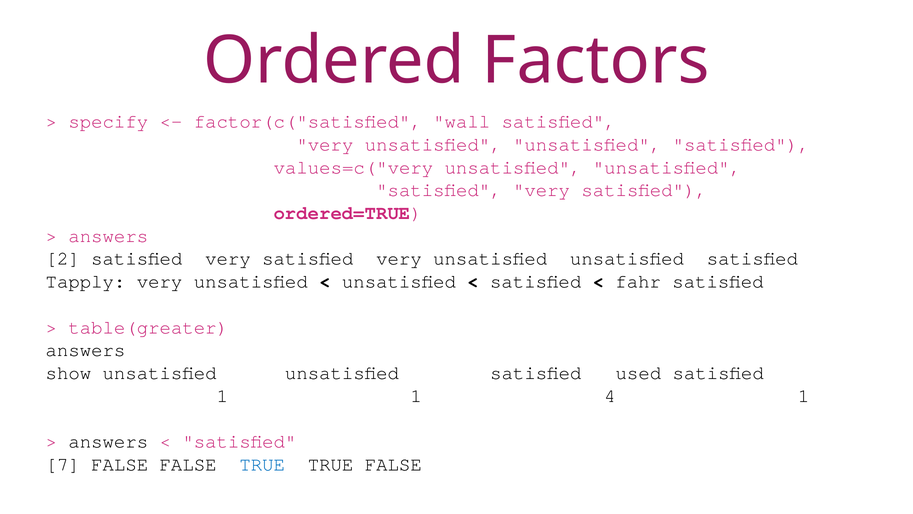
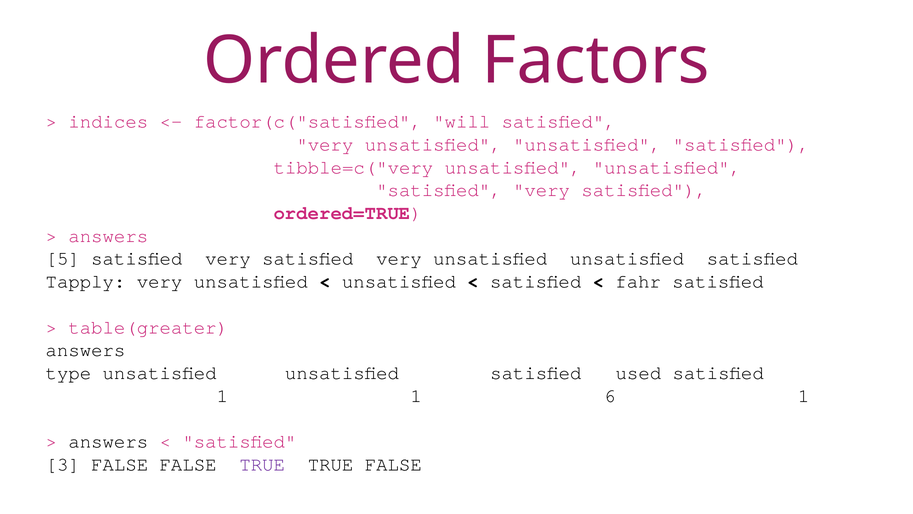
specify: specify -> indices (108, 122)
wall: wall -> will (462, 122)
values=c("very: values=c("very -> tibble=c("very (353, 167)
2: 2 -> 5 (63, 258)
show: show -> type (68, 373)
4: 4 -> 6 (610, 395)
7: 7 -> 3 (63, 464)
TRUE colour: blue -> purple (262, 464)
